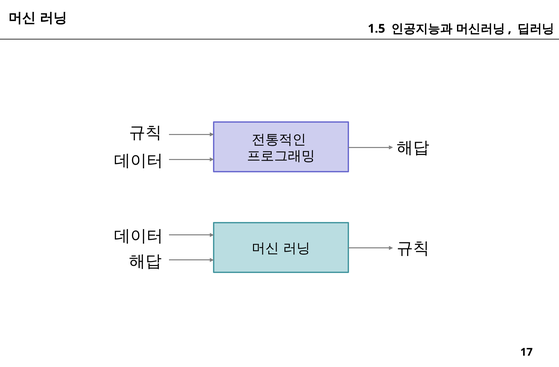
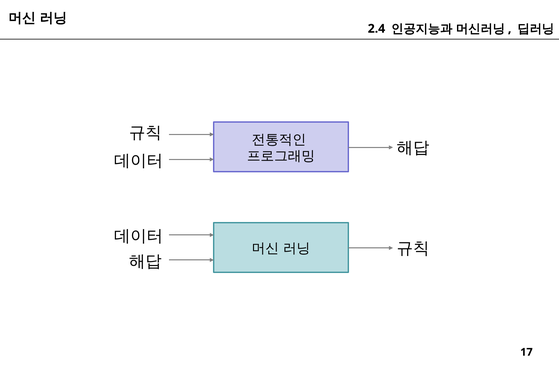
1.5: 1.5 -> 2.4 (376, 29)
